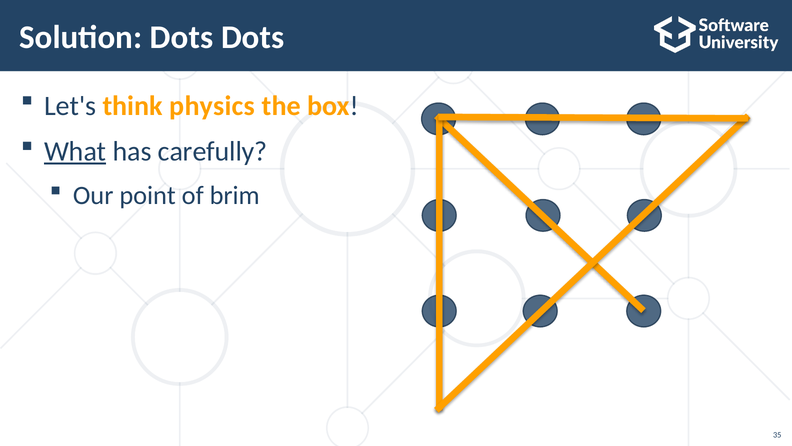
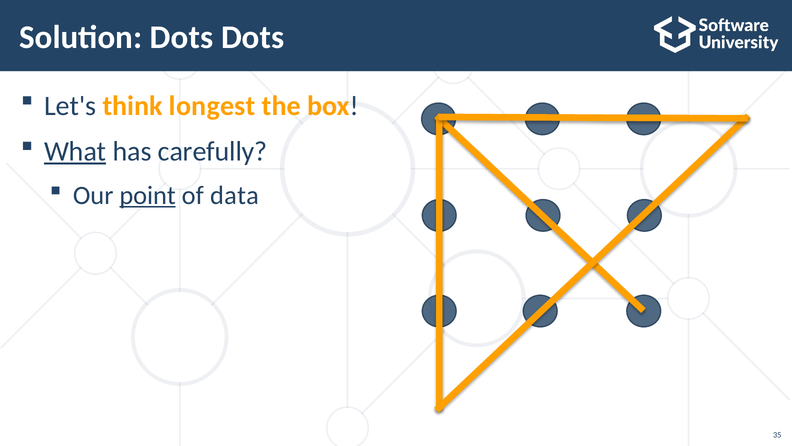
physics: physics -> longest (212, 106)
point underline: none -> present (148, 195)
brim: brim -> data (234, 195)
